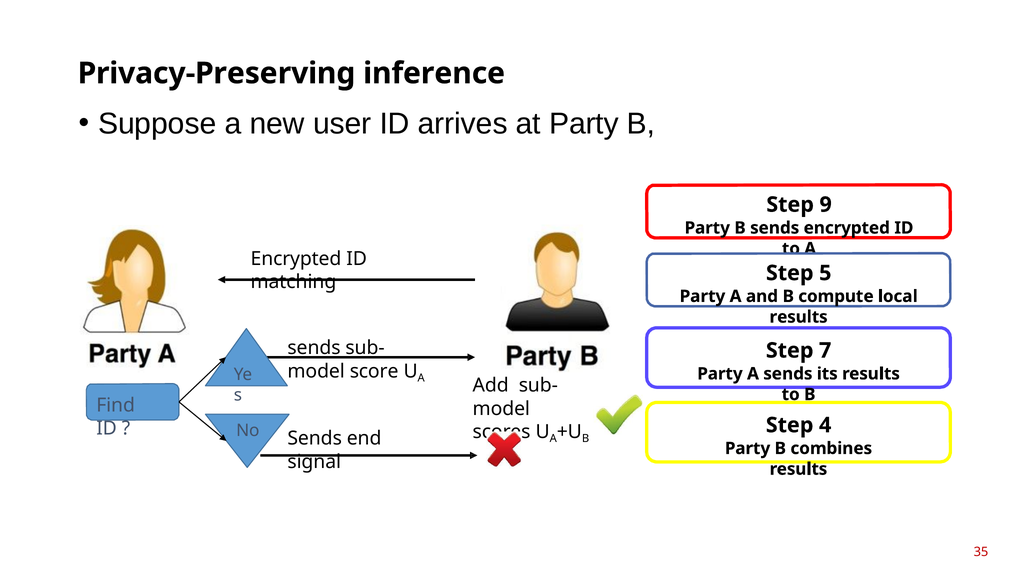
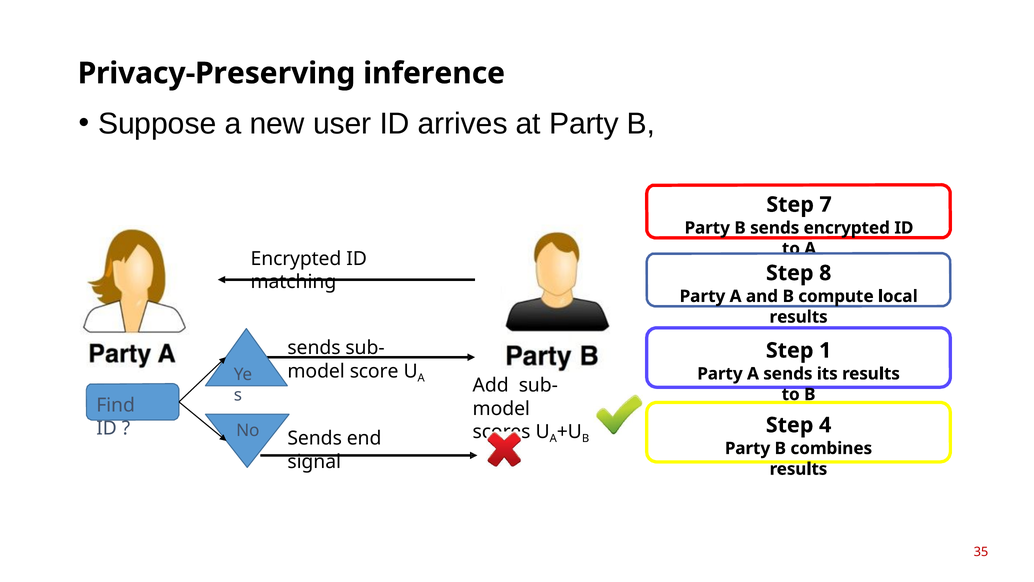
9: 9 -> 7 (826, 204)
5: 5 -> 8 (825, 273)
7: 7 -> 1 (825, 350)
